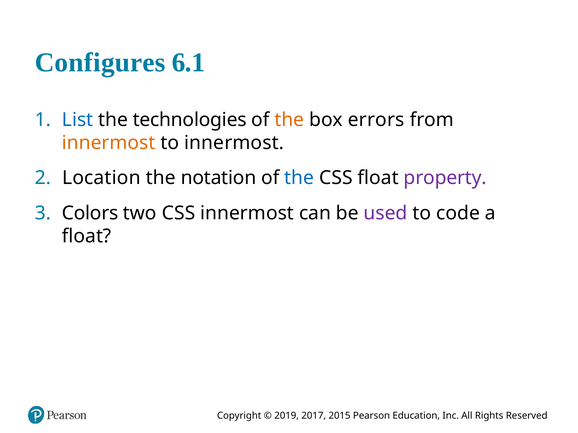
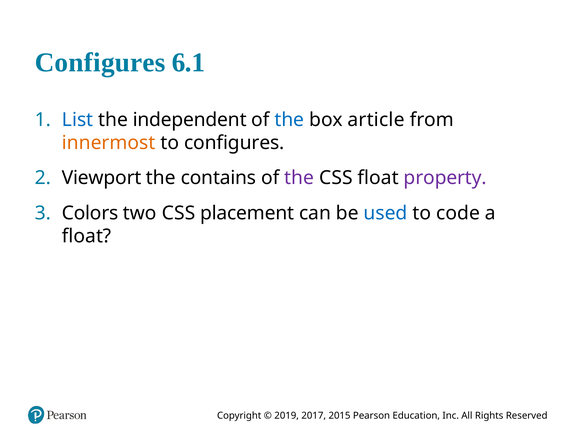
technologies: technologies -> independent (190, 120)
the colour: orange -> blue (289, 120)
errors: errors -> article (376, 120)
to innermost: innermost -> configures (234, 143)
Location: Location -> Viewport (102, 178)
notation: notation -> contains (218, 178)
the colour: blue -> purple (299, 178)
S innermost: innermost -> placement (247, 213)
used colour: purple -> blue (386, 213)
